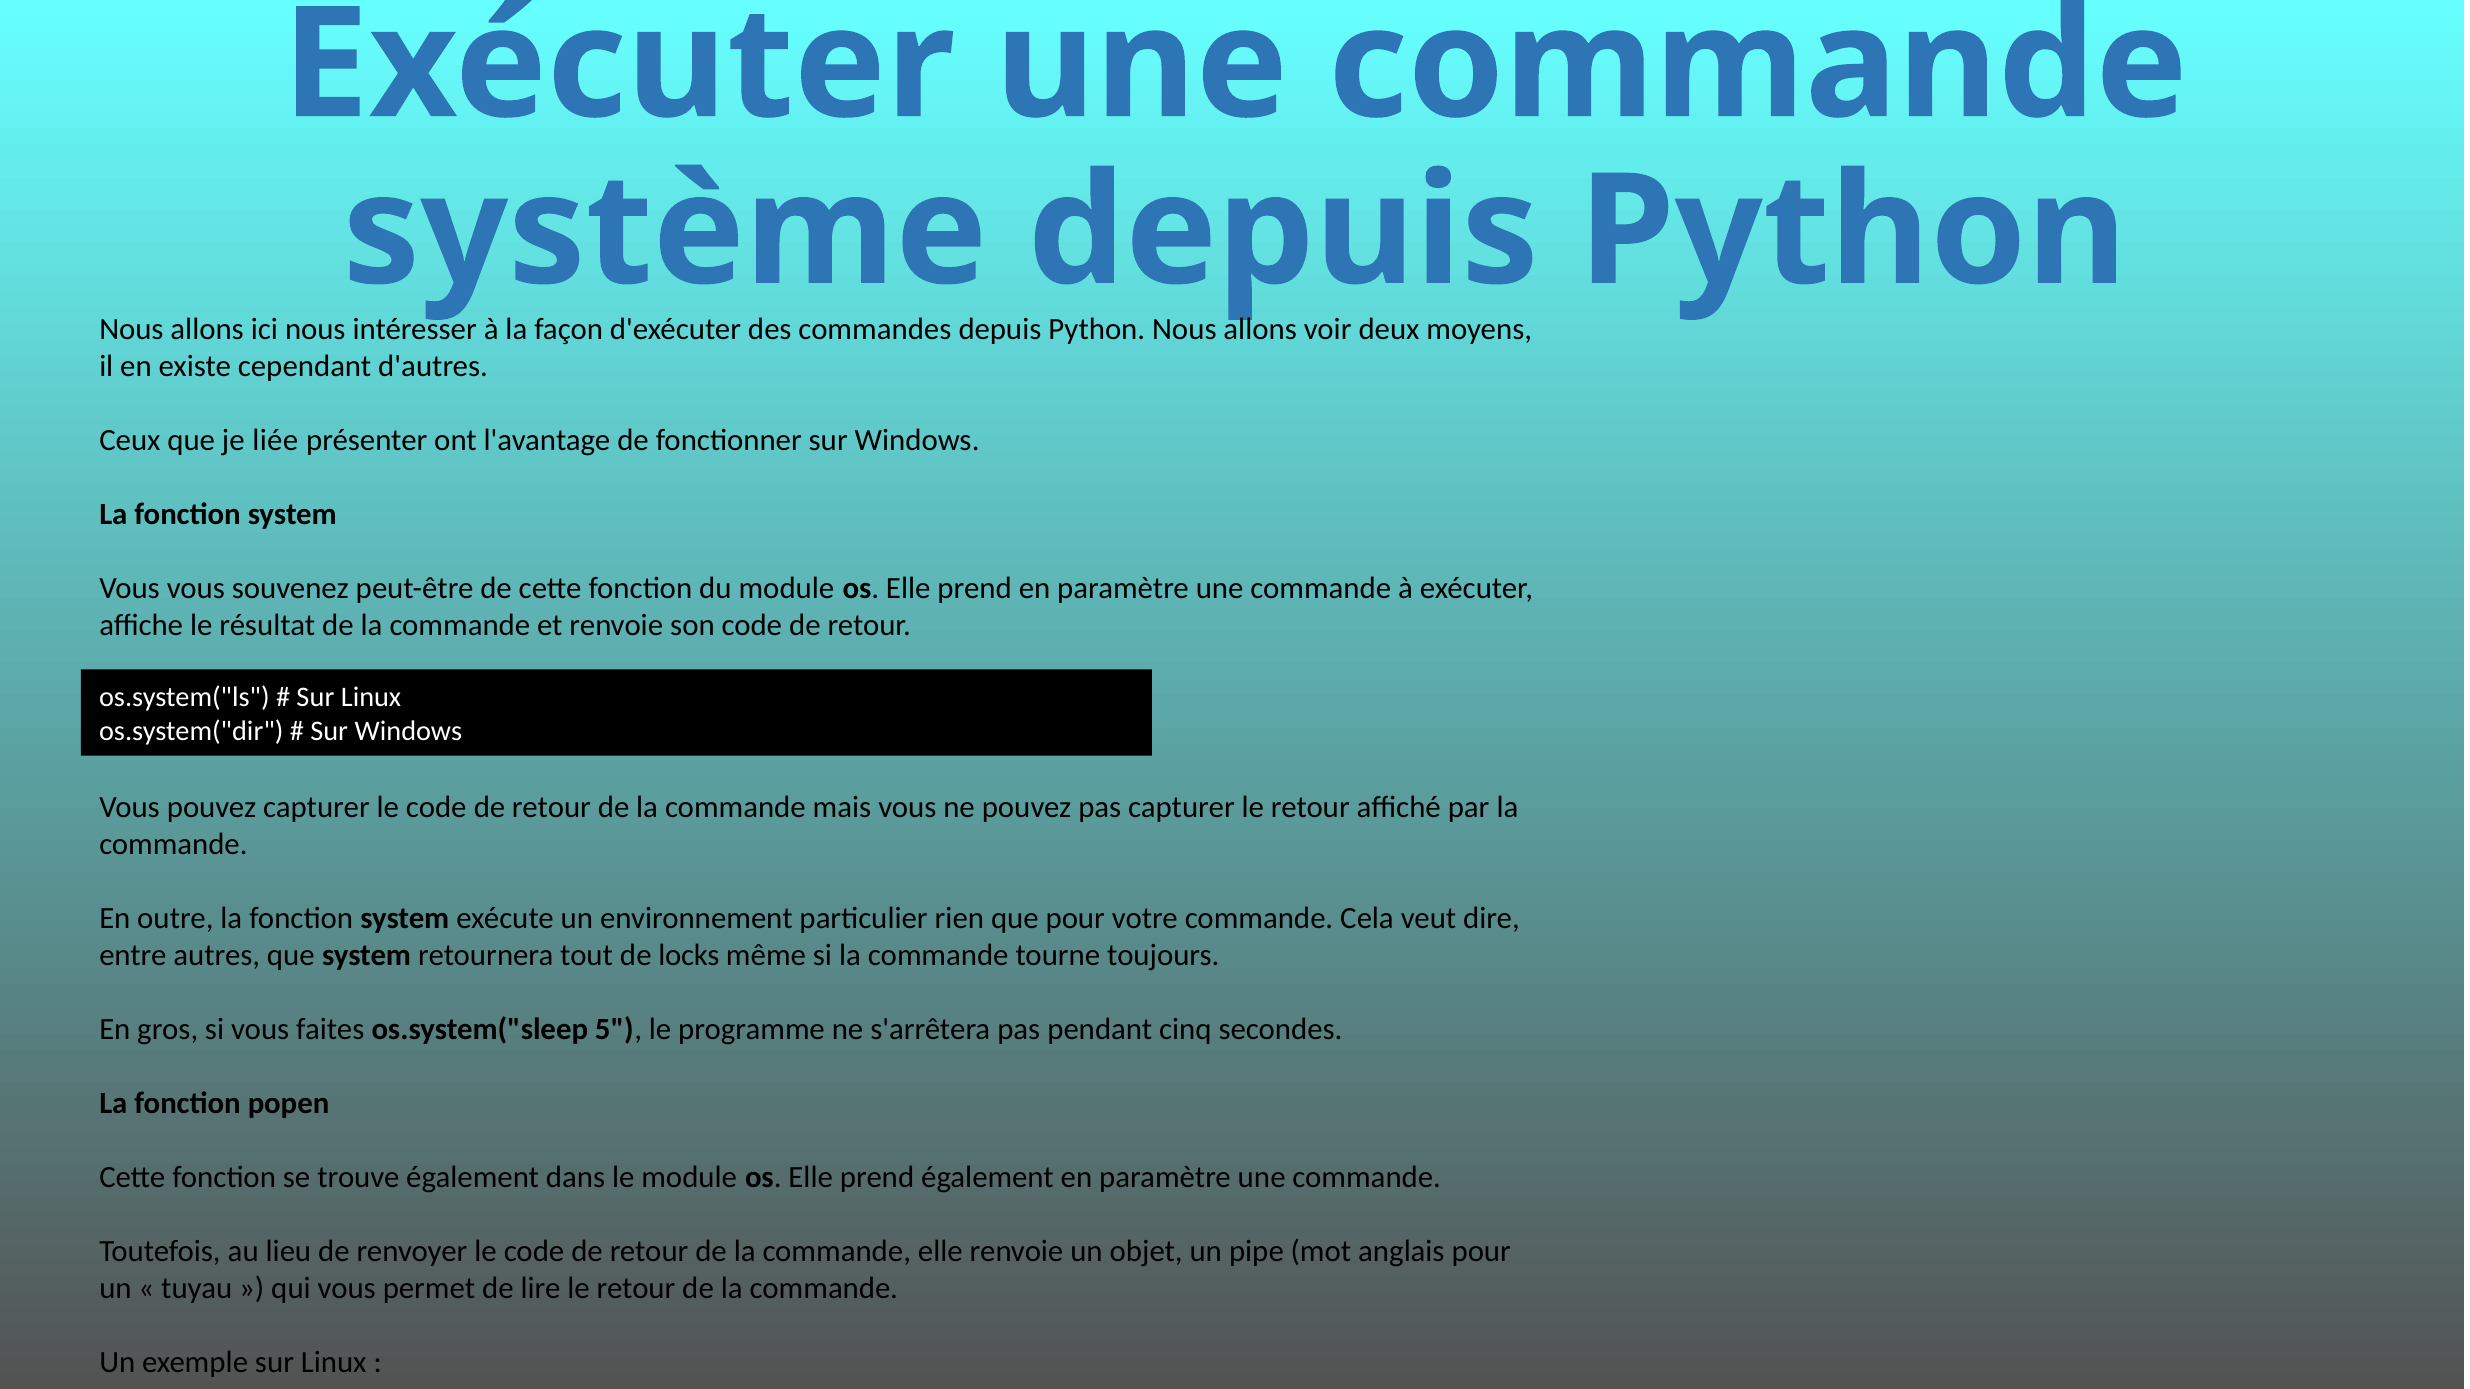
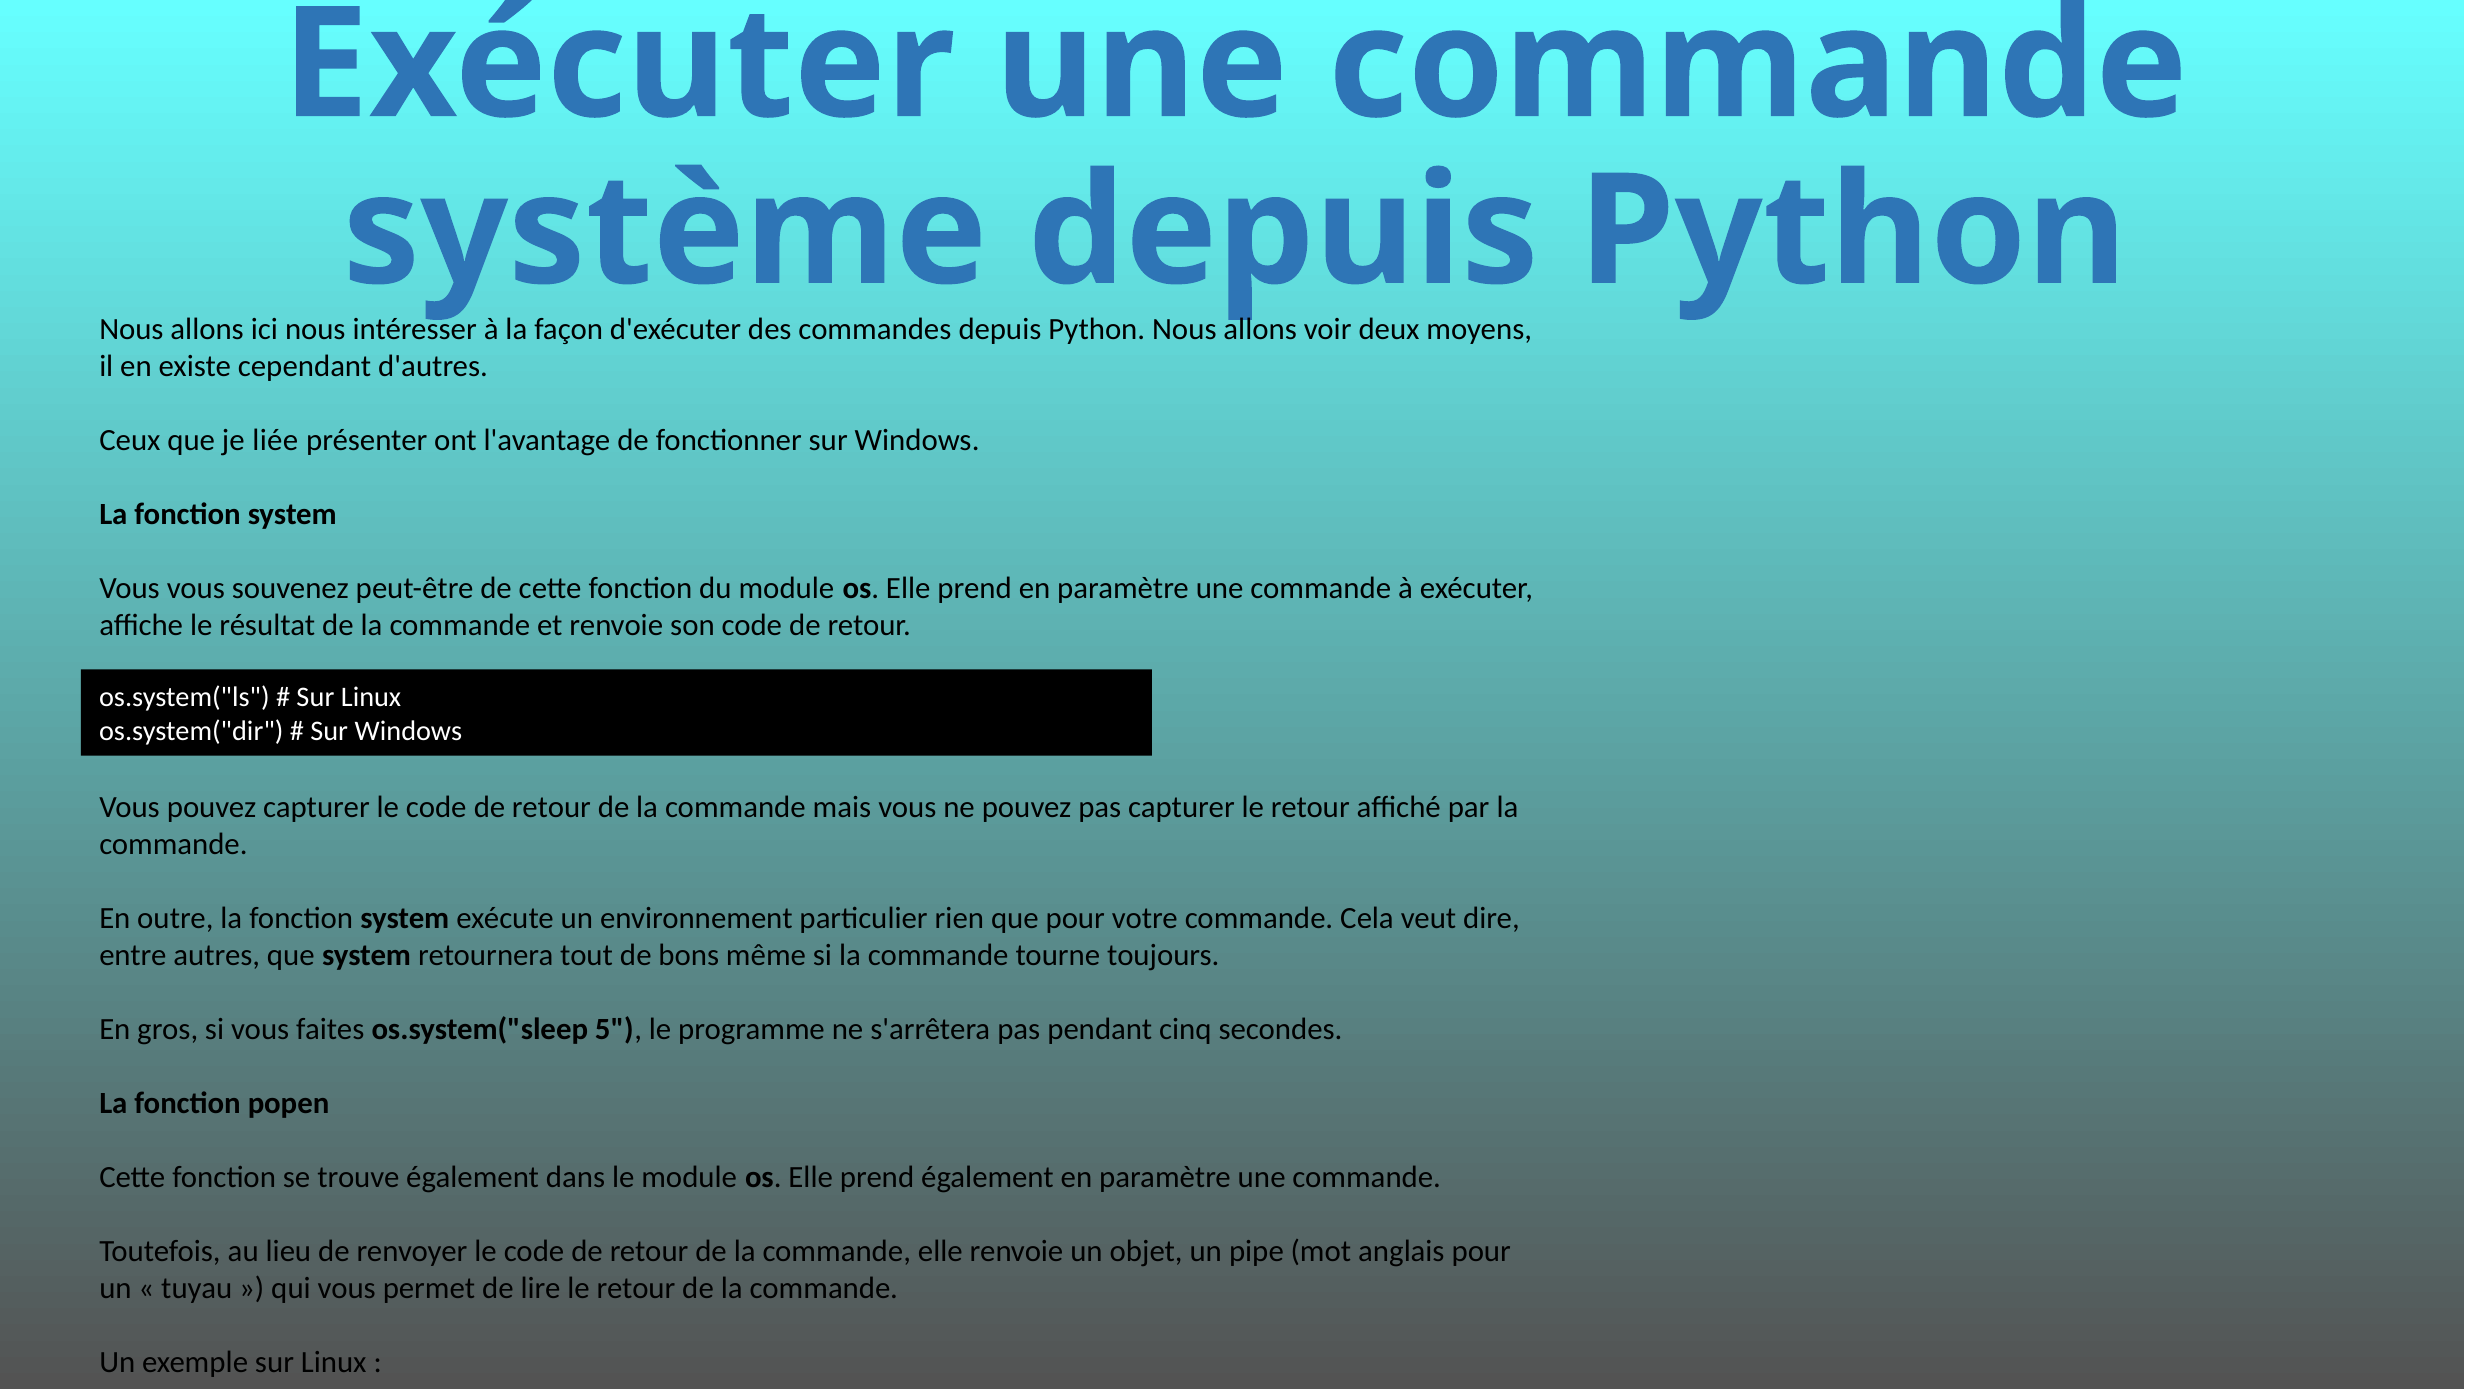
locks: locks -> bons (689, 955)
